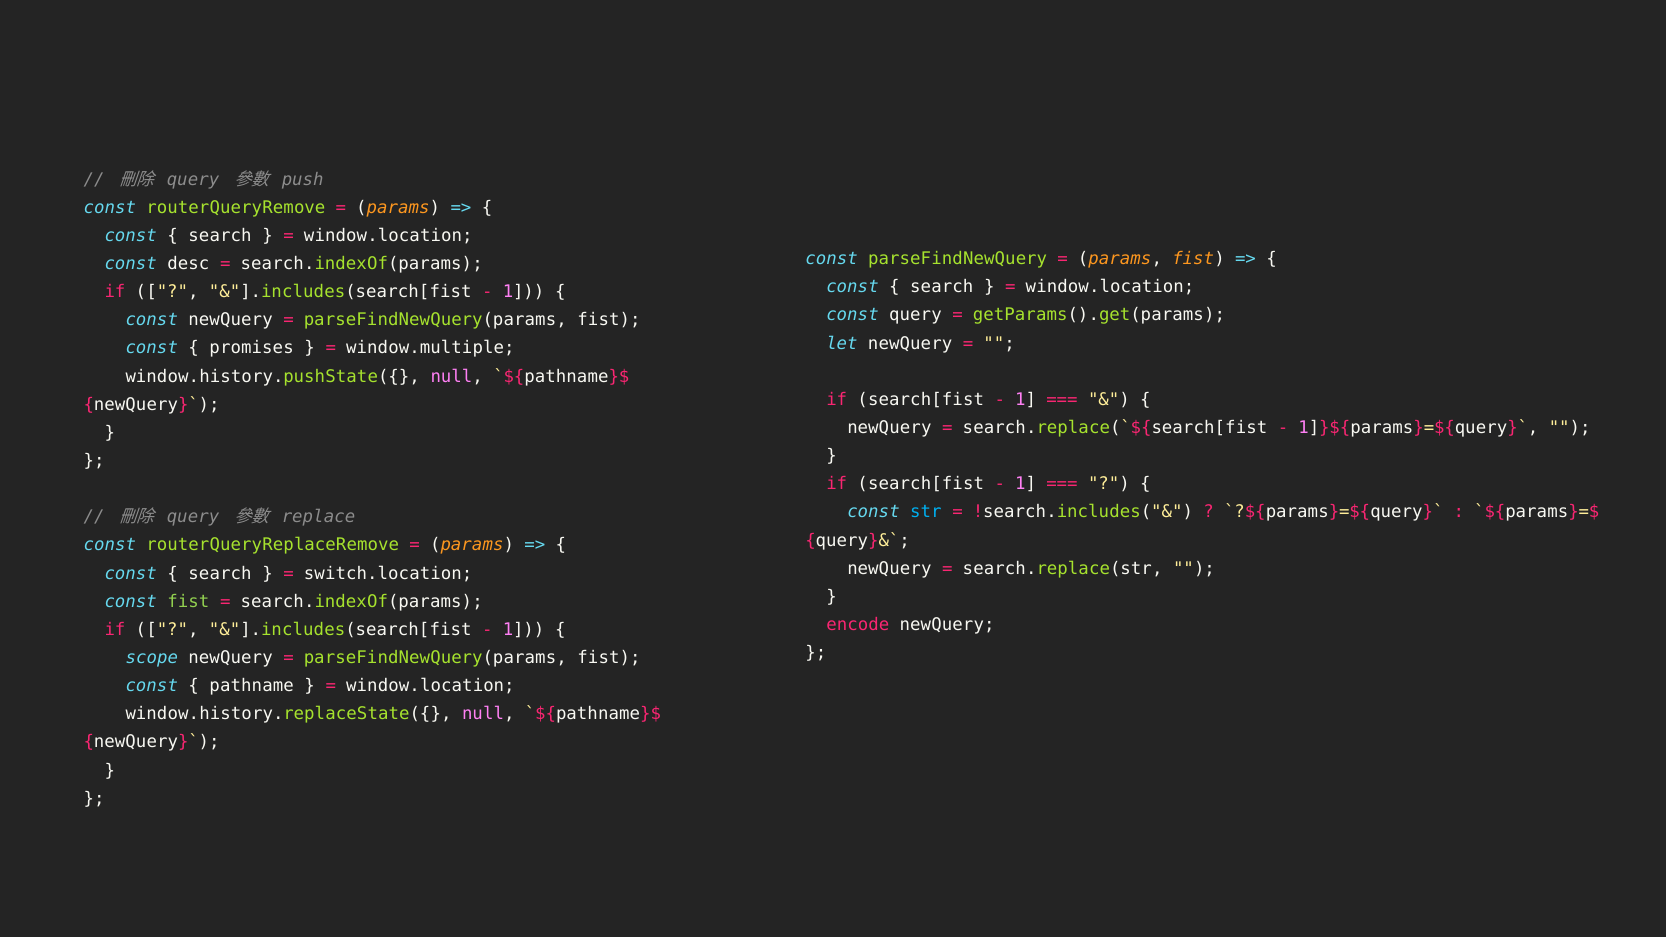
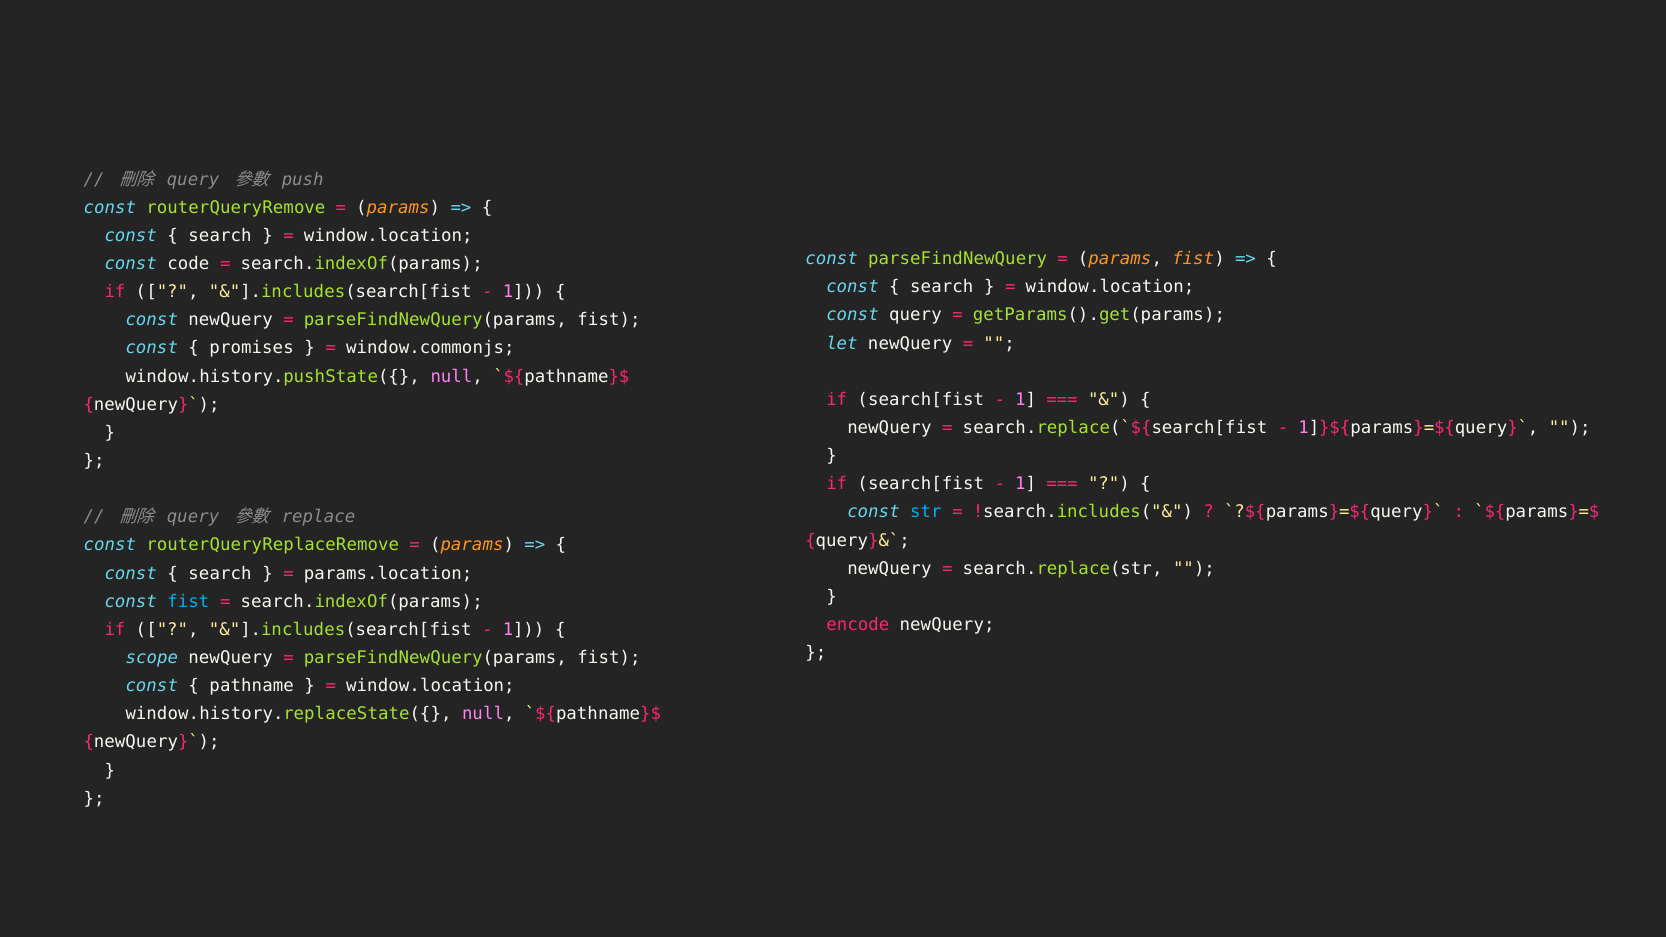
desc: desc -> code (188, 264)
window.multiple: window.multiple -> window.commonjs (430, 348)
switch.location: switch.location -> params.location (388, 573)
fist colour: light green -> light blue (188, 602)
